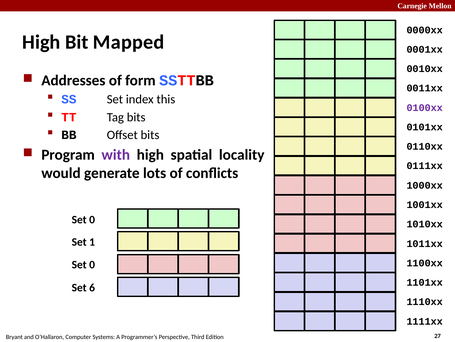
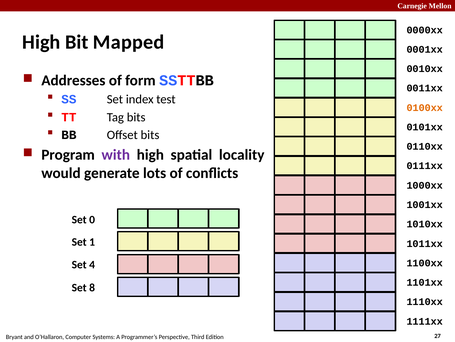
this: this -> test (166, 99)
0100xx colour: purple -> orange (425, 107)
0: 0 -> 4 (92, 264)
6: 6 -> 8 (92, 287)
